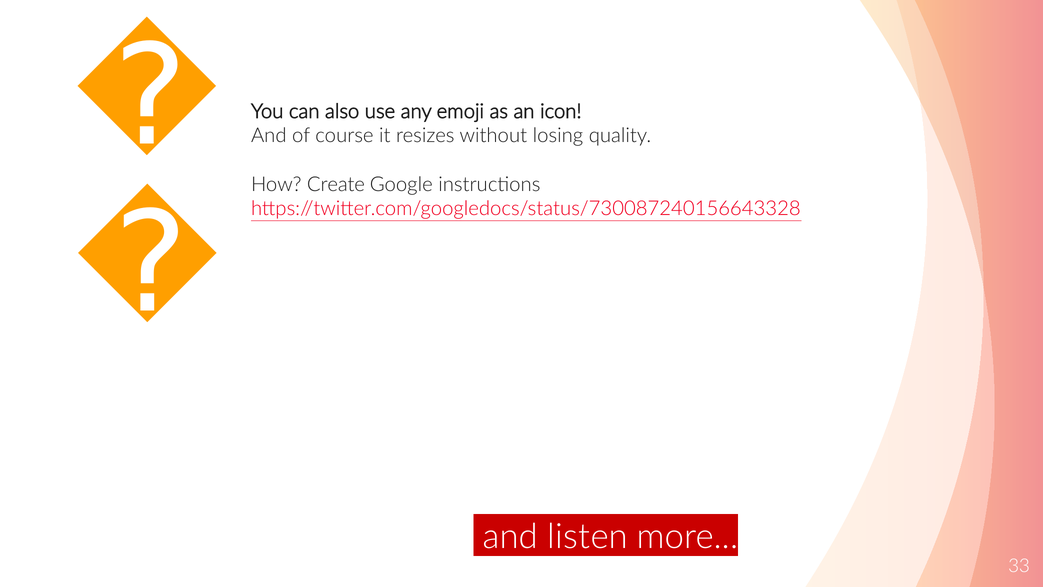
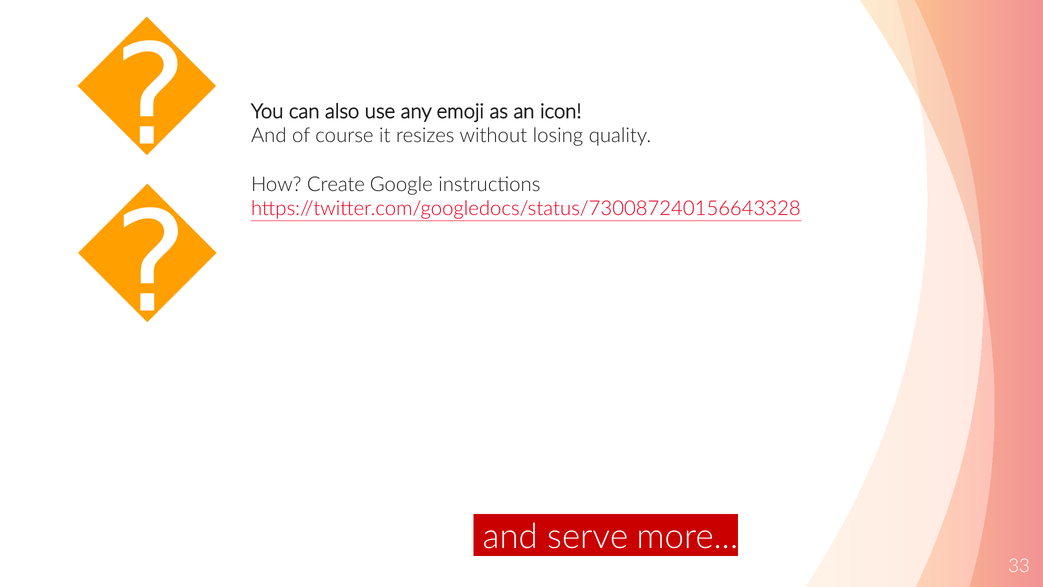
listen: listen -> serve (588, 537)
